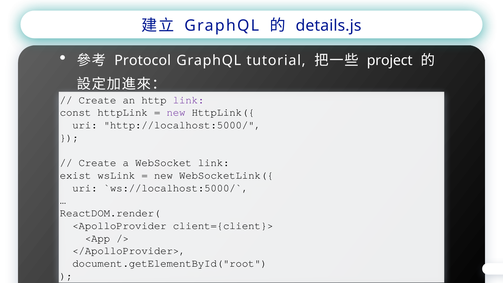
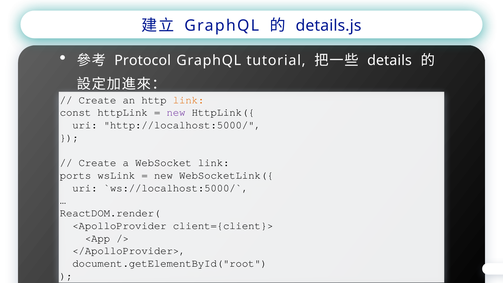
project: project -> details (390, 61)
link colour: purple -> orange (189, 100)
exist: exist -> ports (76, 175)
